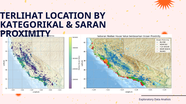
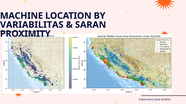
TERLIHAT: TERLIHAT -> MACHINE (22, 16)
KATEGORIKAL: KATEGORIKAL -> VARIABILITAS (32, 25)
